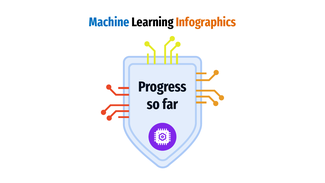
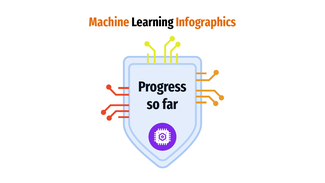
Machine colour: blue -> orange (109, 22)
